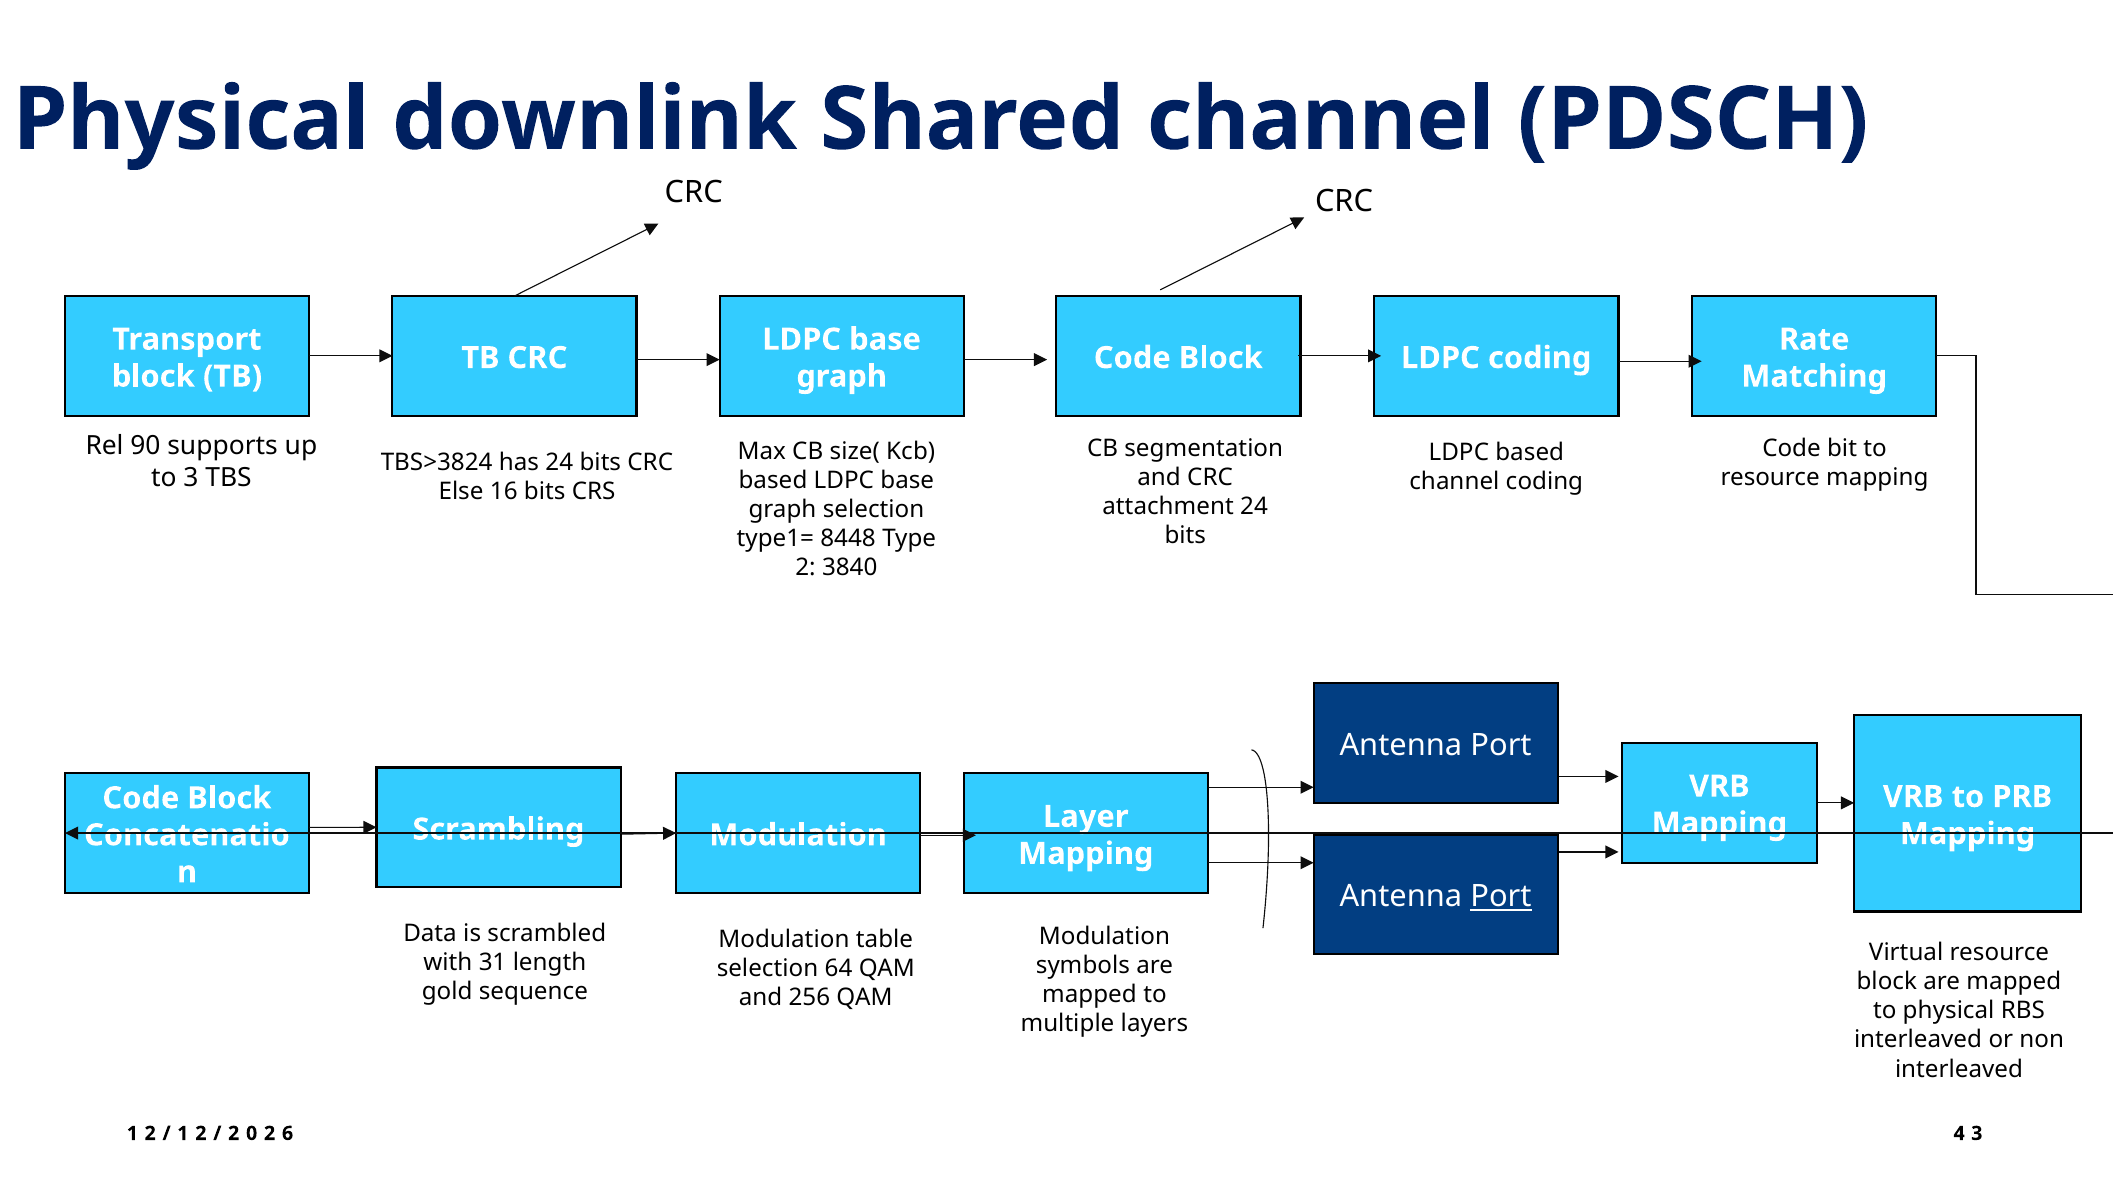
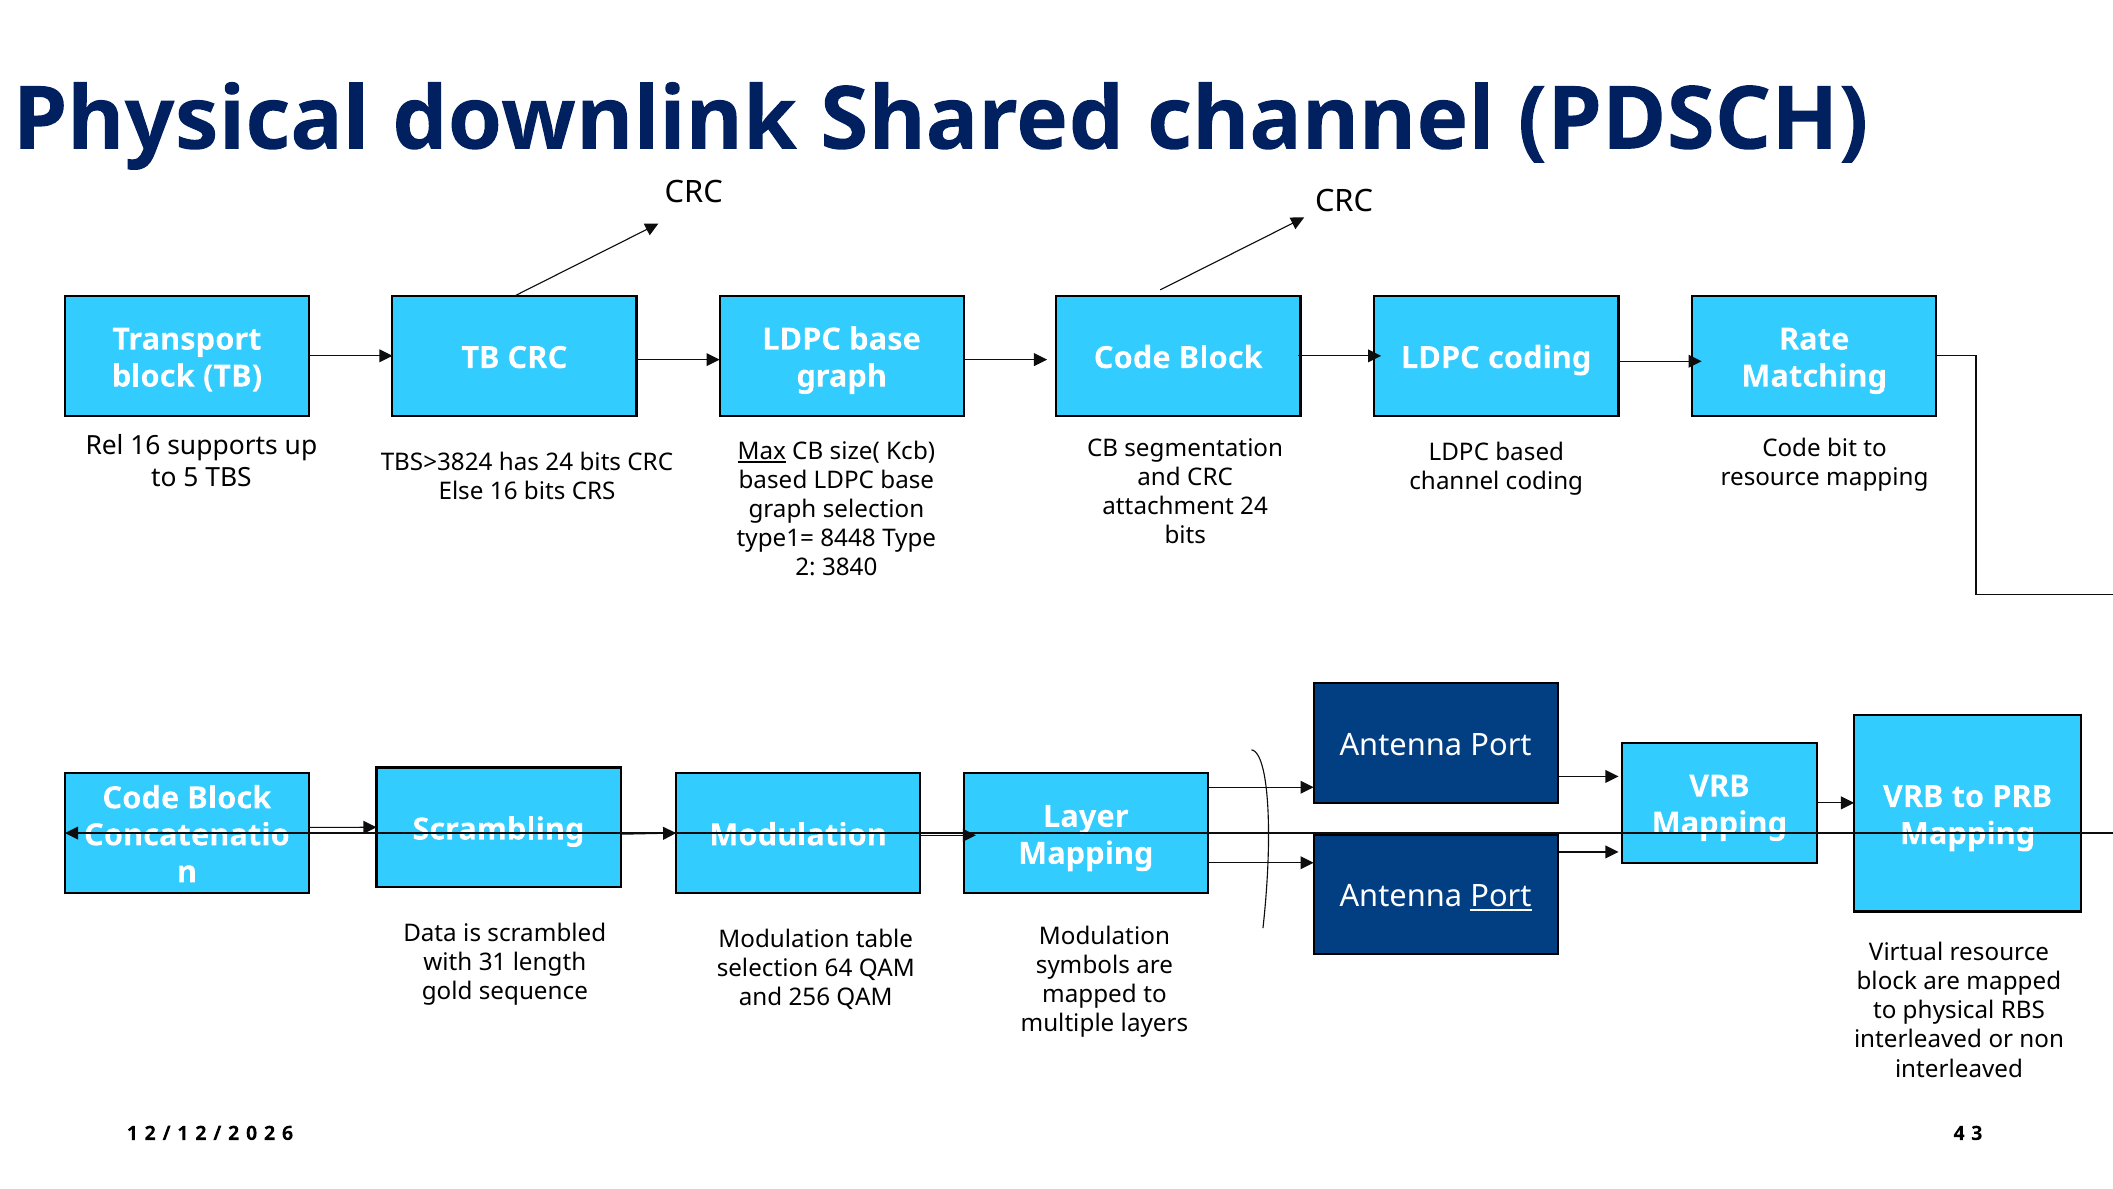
Rel 90: 90 -> 16 (145, 446)
Max underline: none -> present (762, 451)
to 3: 3 -> 5 (191, 477)
